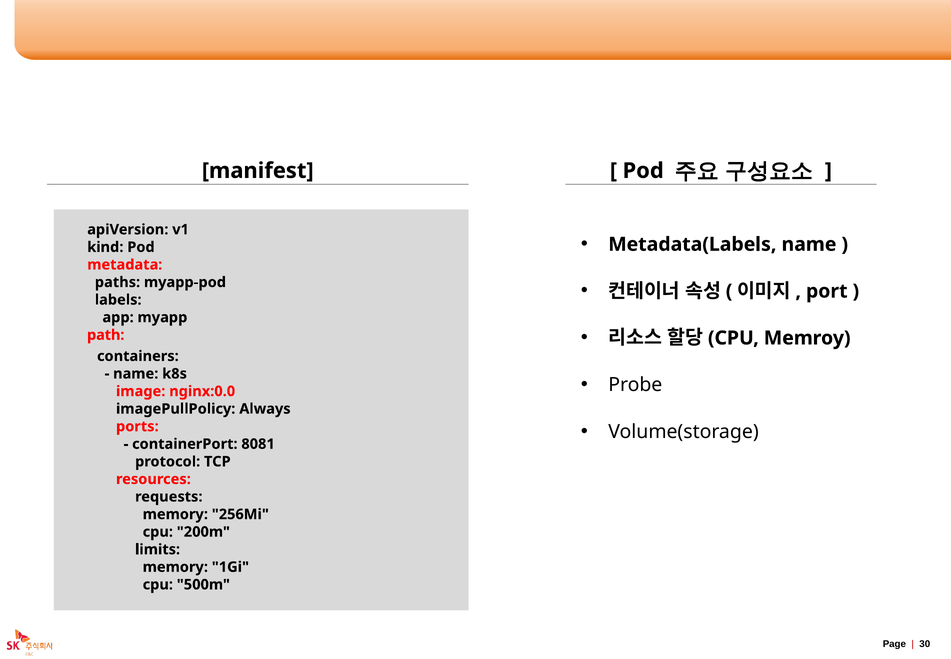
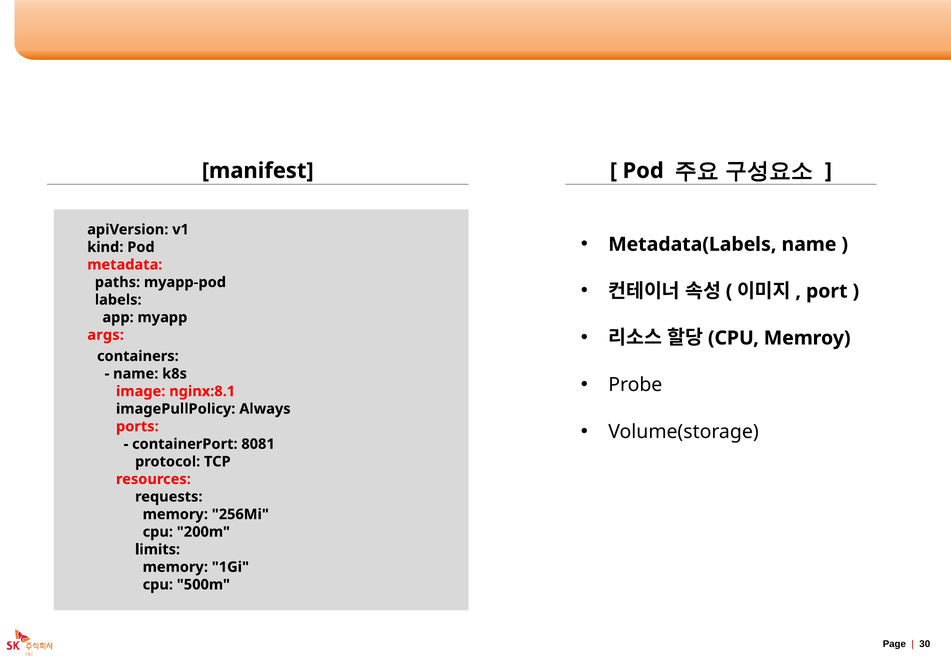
path: path -> args (106, 335)
nginx:0.0: nginx:0.0 -> nginx:8.1 (202, 391)
